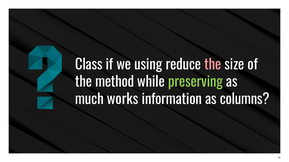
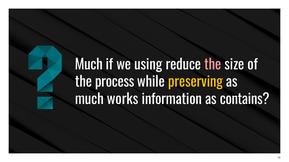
Class: Class -> Much (89, 65)
method: method -> process (115, 82)
preserving colour: light green -> yellow (195, 82)
columns: columns -> contains (245, 100)
